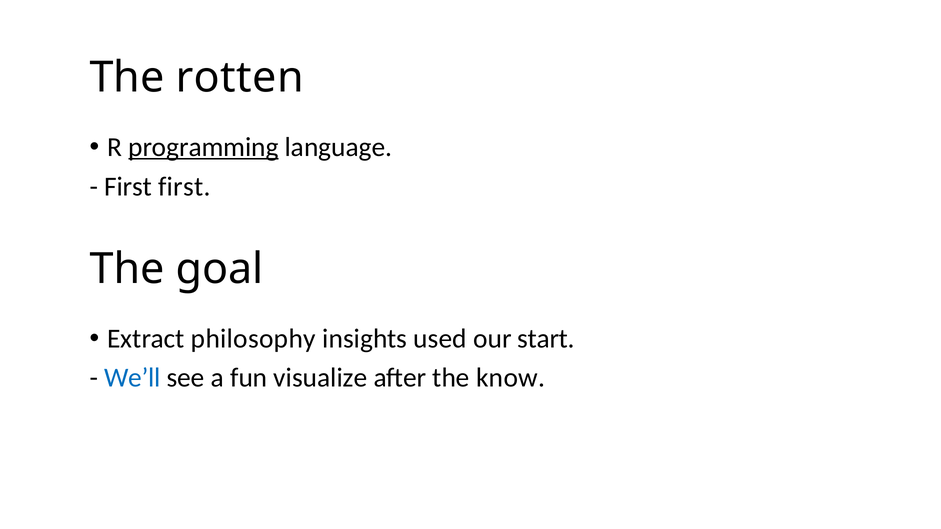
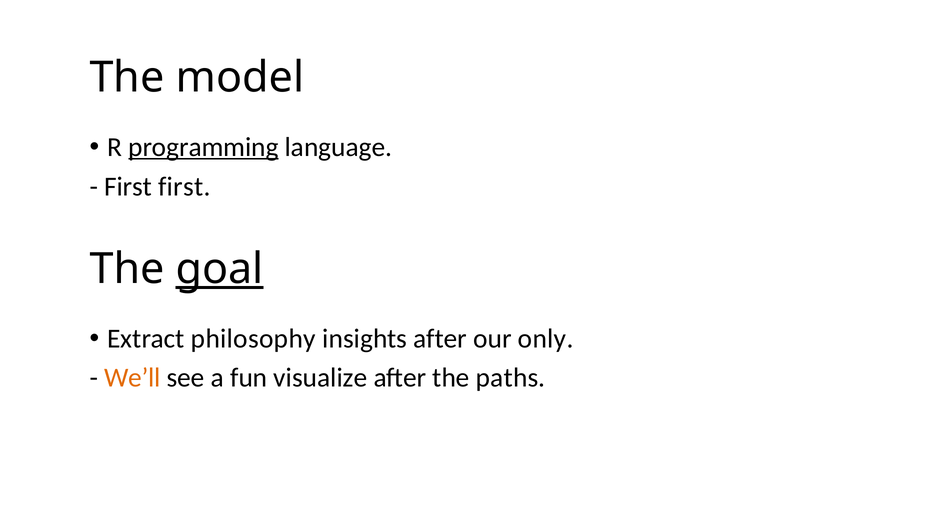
rotten: rotten -> model (240, 77)
goal underline: none -> present (220, 269)
insights used: used -> after (440, 339)
start: start -> only (546, 339)
We’ll colour: blue -> orange (132, 378)
know: know -> paths (511, 378)
